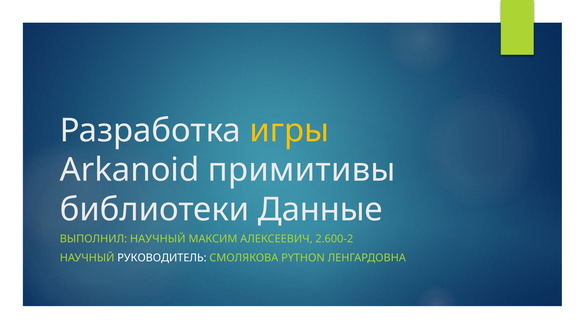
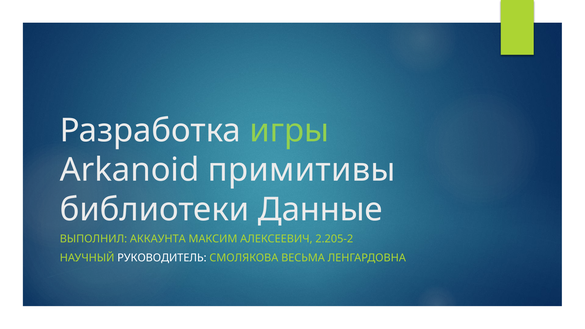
игры colour: yellow -> light green (289, 131)
ВЫПОЛНИЛ НАУЧНЫЙ: НАУЧНЫЙ -> АККАУНТА (158, 239)
2.600-2: 2.600-2 -> 2.205-2 (334, 239)
PYTHON: PYTHON -> ВЕСЬМА (303, 258)
